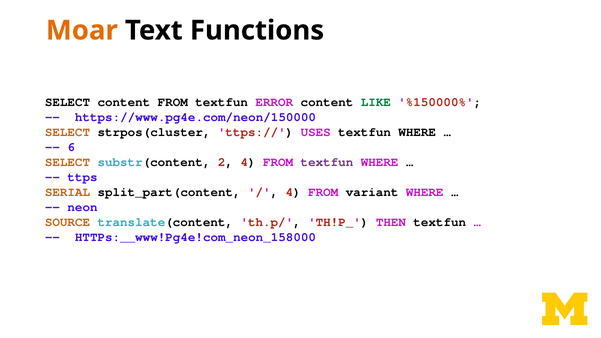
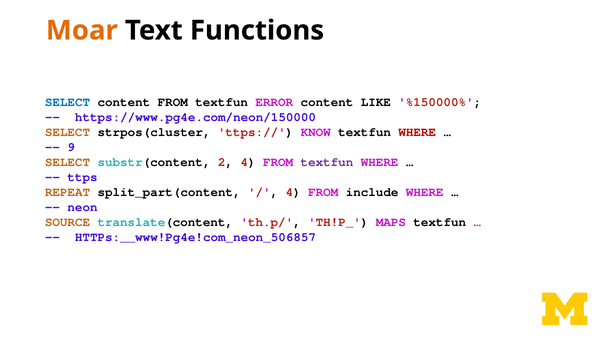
SELECT colour: black -> blue (67, 102)
LIKE colour: green -> black (376, 102)
USES: USES -> KNOW (316, 132)
WHERE colour: black -> red (417, 132)
6: 6 -> 9 (71, 147)
SERIAL: SERIAL -> REPEAT (67, 192)
variant: variant -> include (372, 192)
THEN: THEN -> MAPS (391, 222)
HTTPs:__www!Pg4e!com_neon_158000: HTTPs:__www!Pg4e!com_neon_158000 -> HTTPs:__www!Pg4e!com_neon_506857 (195, 237)
